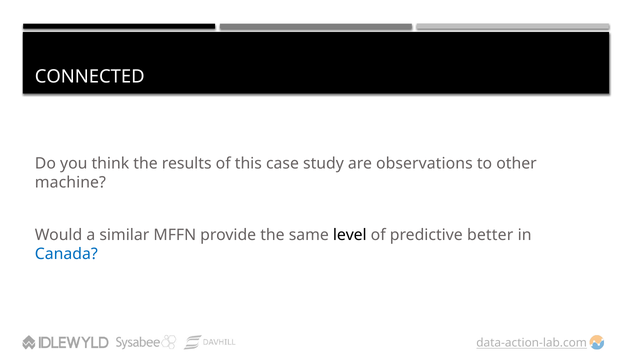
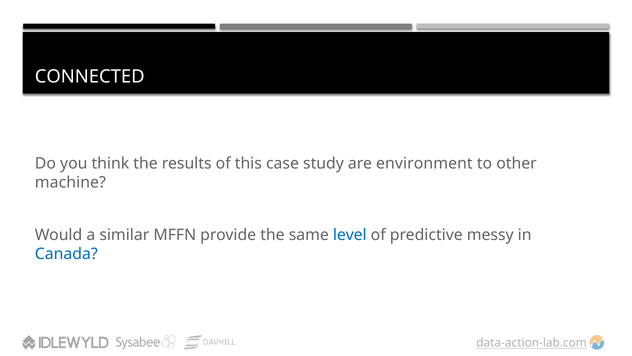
observations: observations -> environment (424, 163)
level colour: black -> blue (350, 234)
better: better -> messy (490, 234)
